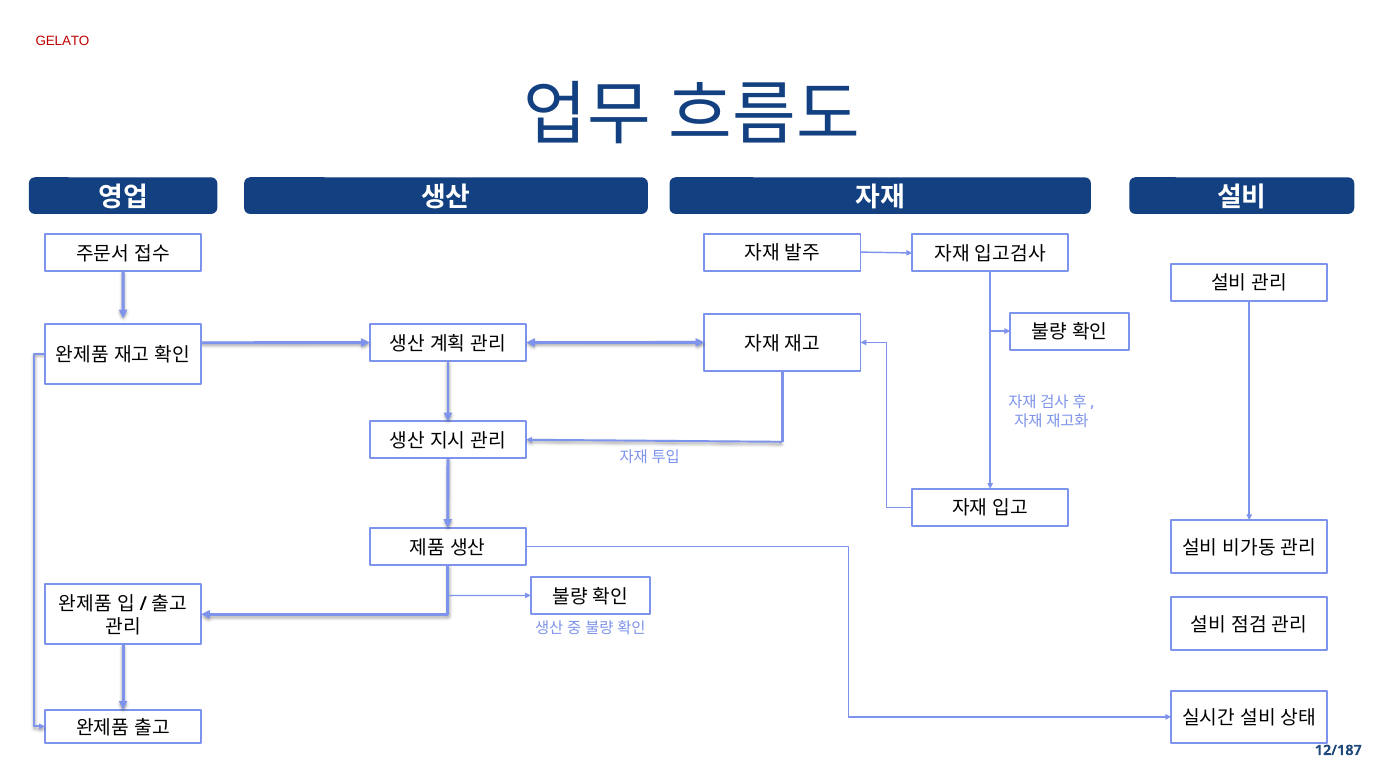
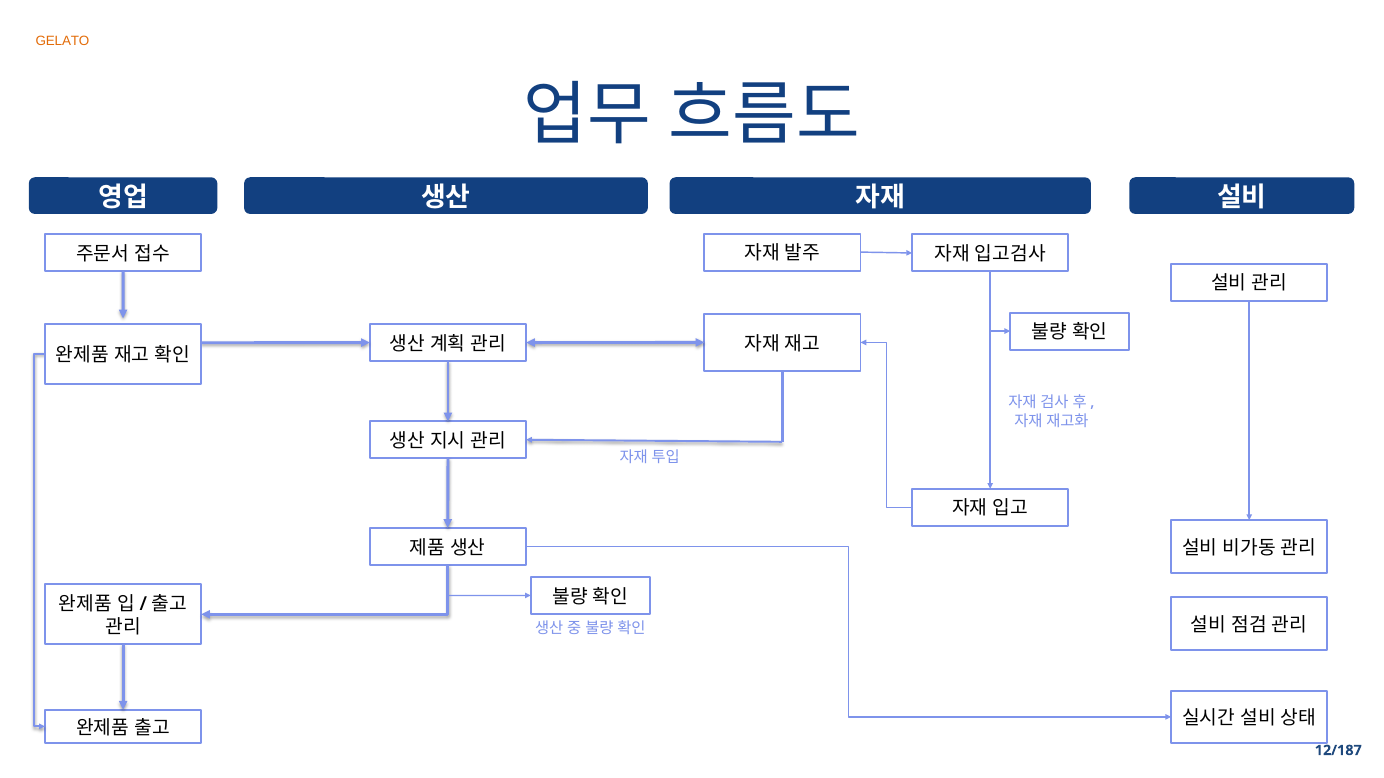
GELATO colour: red -> orange (62, 41)
